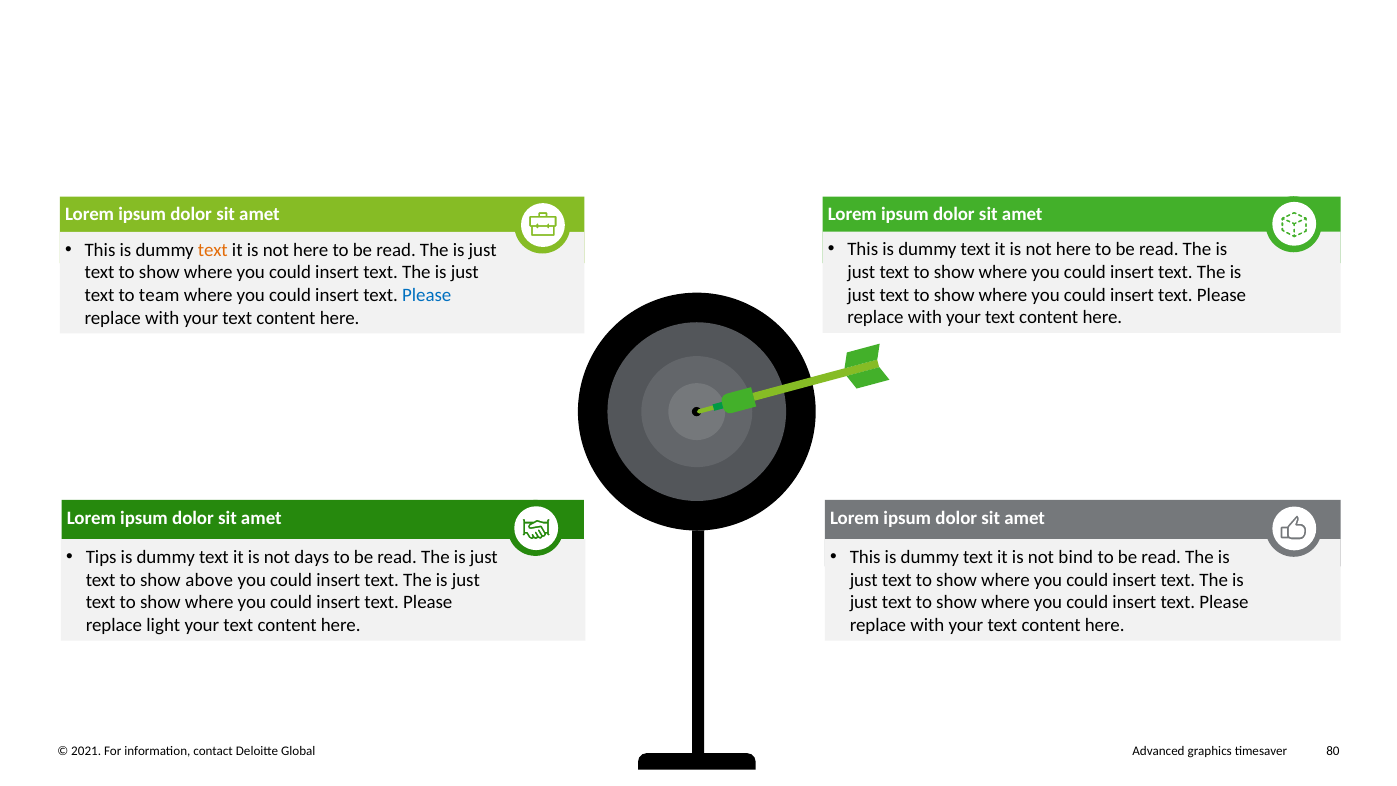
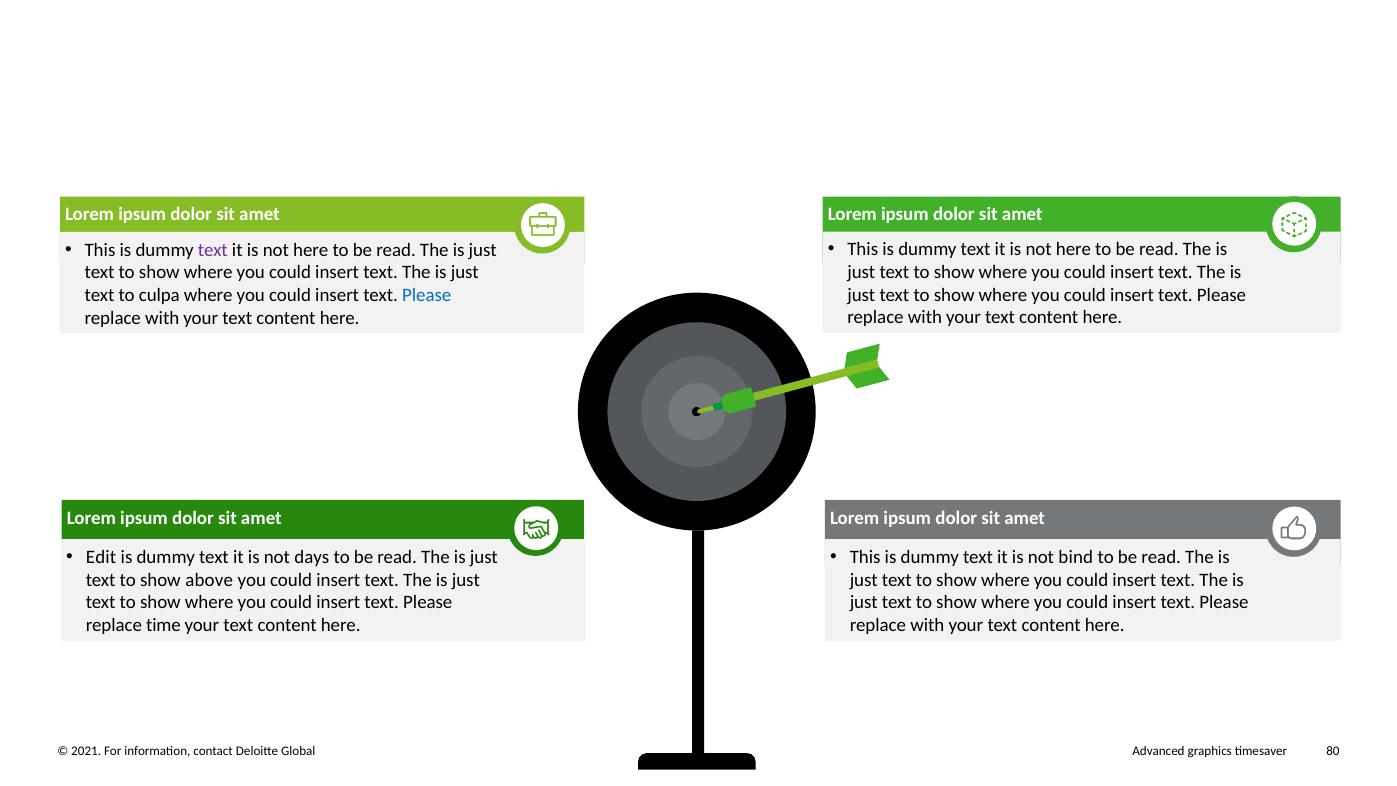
text colour: orange -> purple (213, 250)
team: team -> culpa (159, 295)
Tips: Tips -> Edit (101, 557)
light: light -> time (163, 625)
